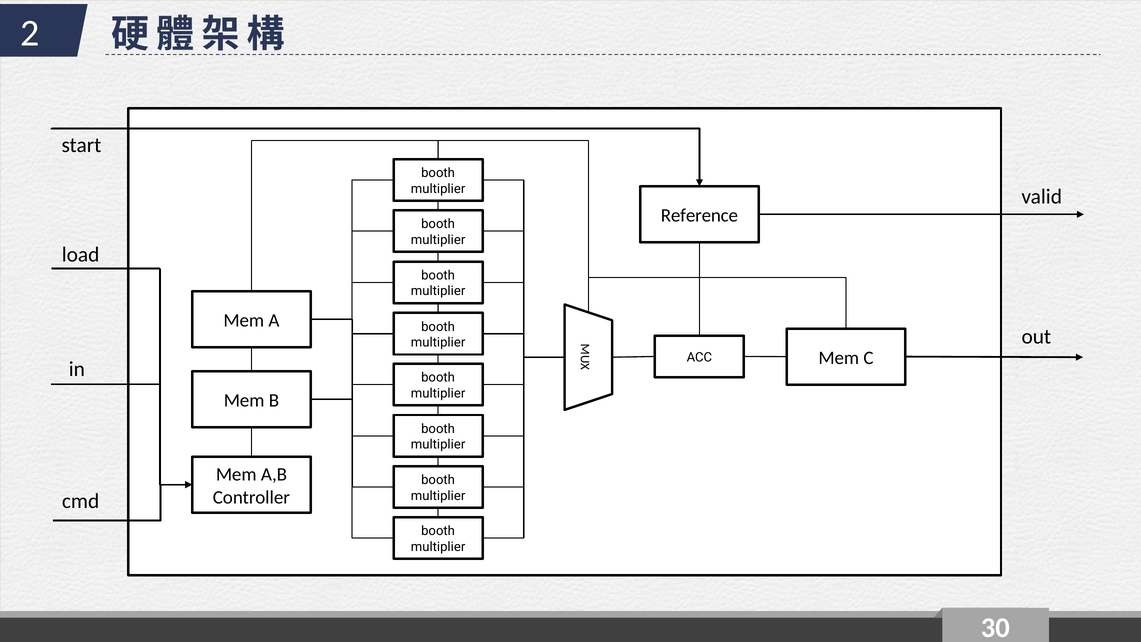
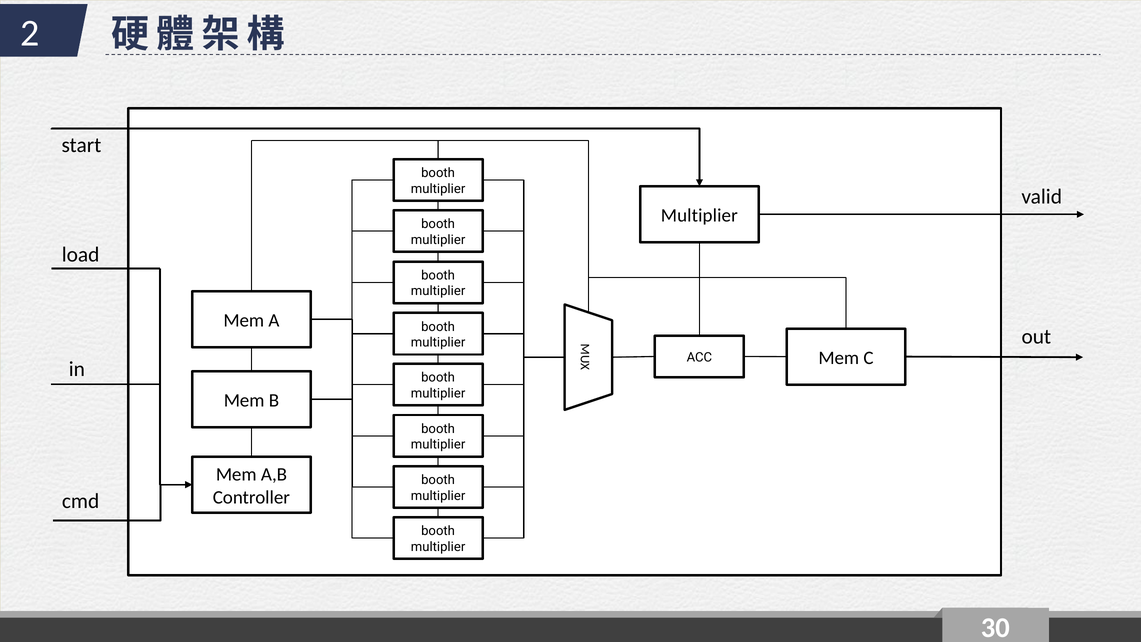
Reference: Reference -> Multiplier (699, 216)
